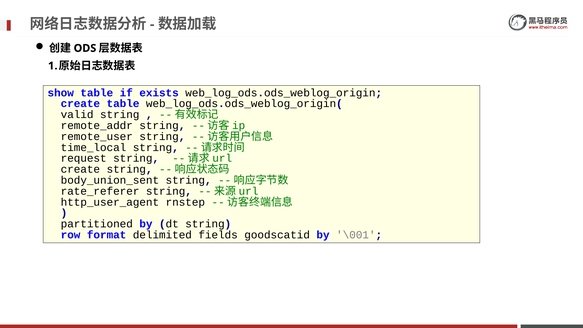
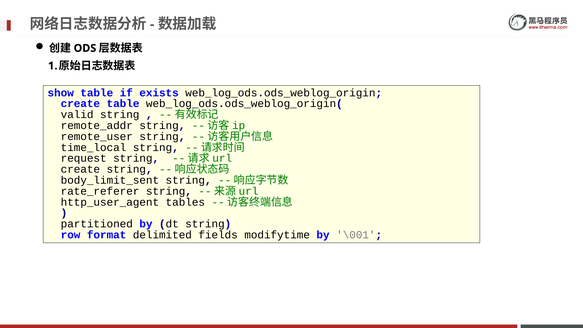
body_union_sent: body_union_sent -> body_limit_sent (110, 180)
rnstep: rnstep -> tables (185, 202)
goodscatid: goodscatid -> modifytime (277, 235)
